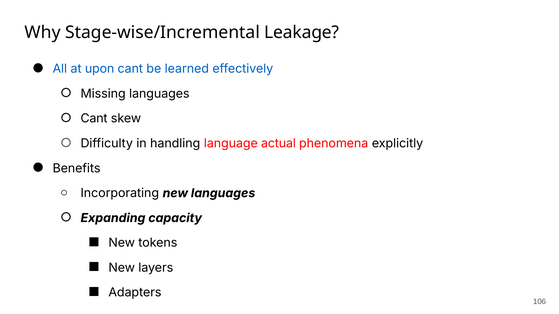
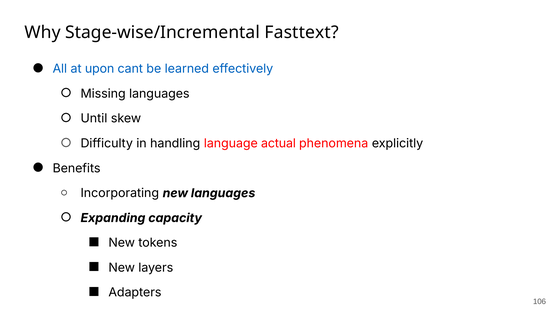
Leakage: Leakage -> Fasttext (302, 33)
Cant: Cant -> Until (94, 119)
